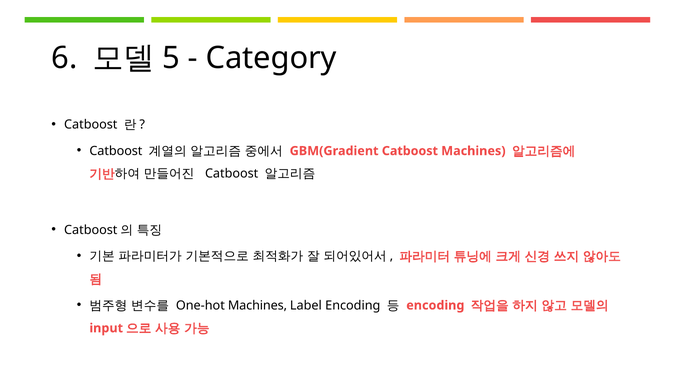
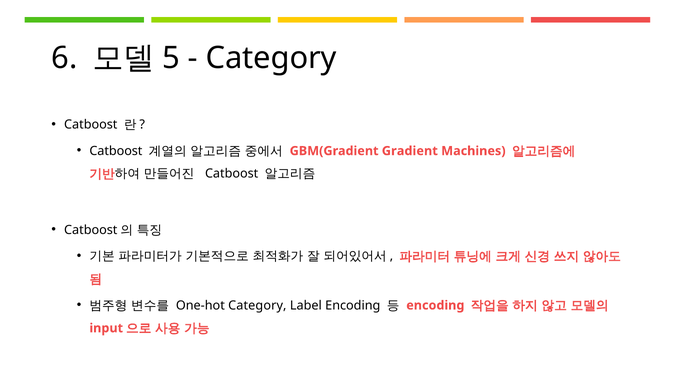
GBM(Gradient Catboost: Catboost -> Gradient (410, 151)
One-hot Machines: Machines -> Category (257, 305)
